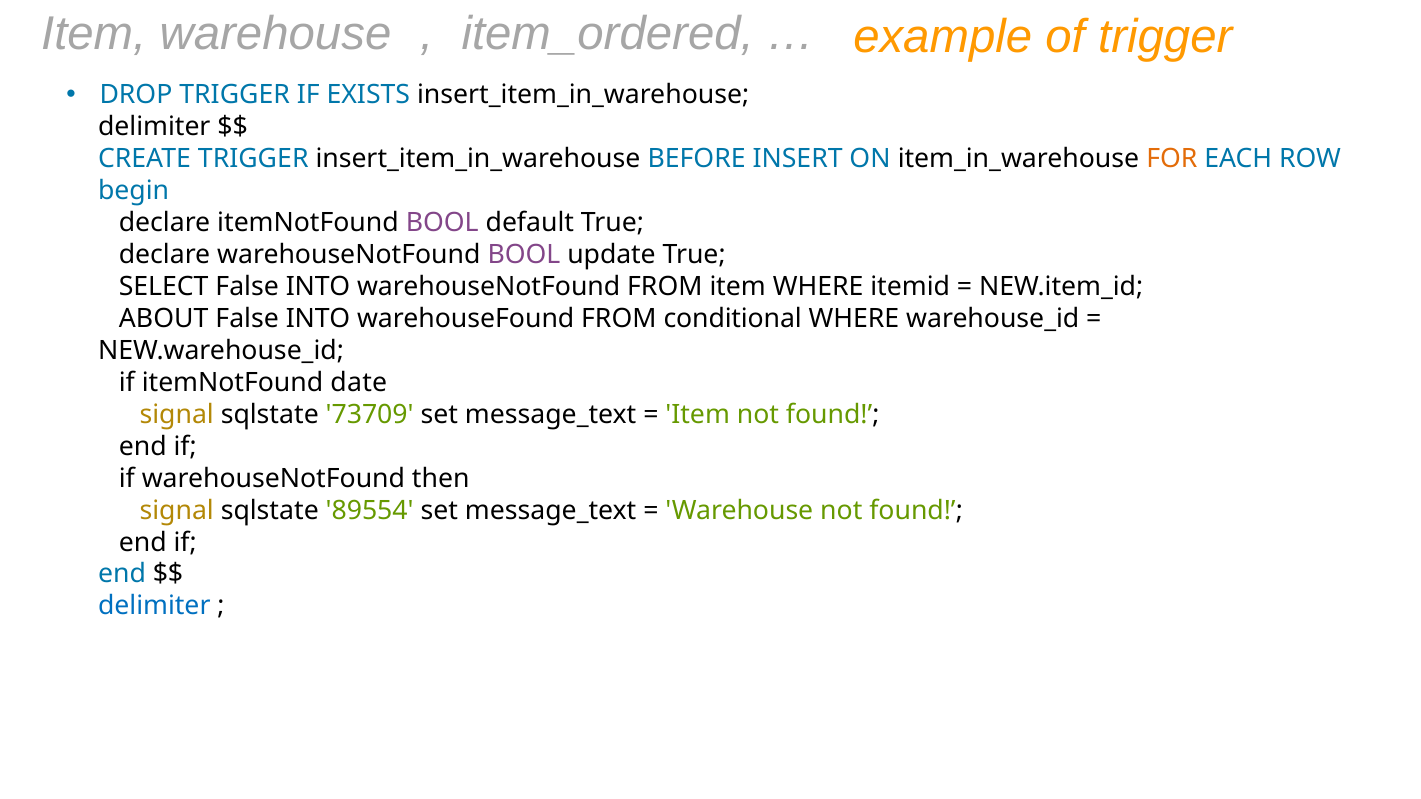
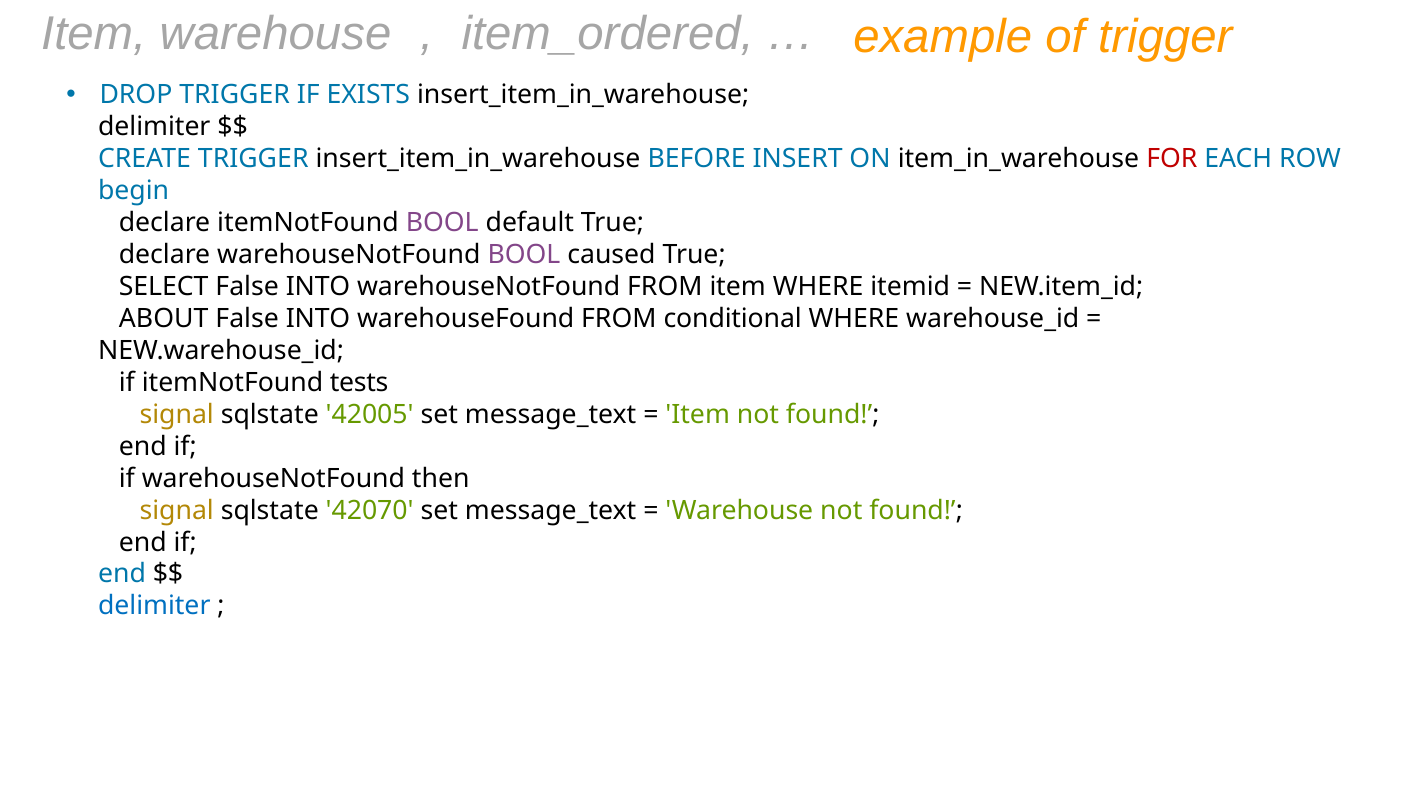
FOR colour: orange -> red (1172, 159)
update: update -> caused (611, 255)
date: date -> tests (359, 383)
73709: 73709 -> 42005 (370, 415)
89554: 89554 -> 42070 (370, 510)
